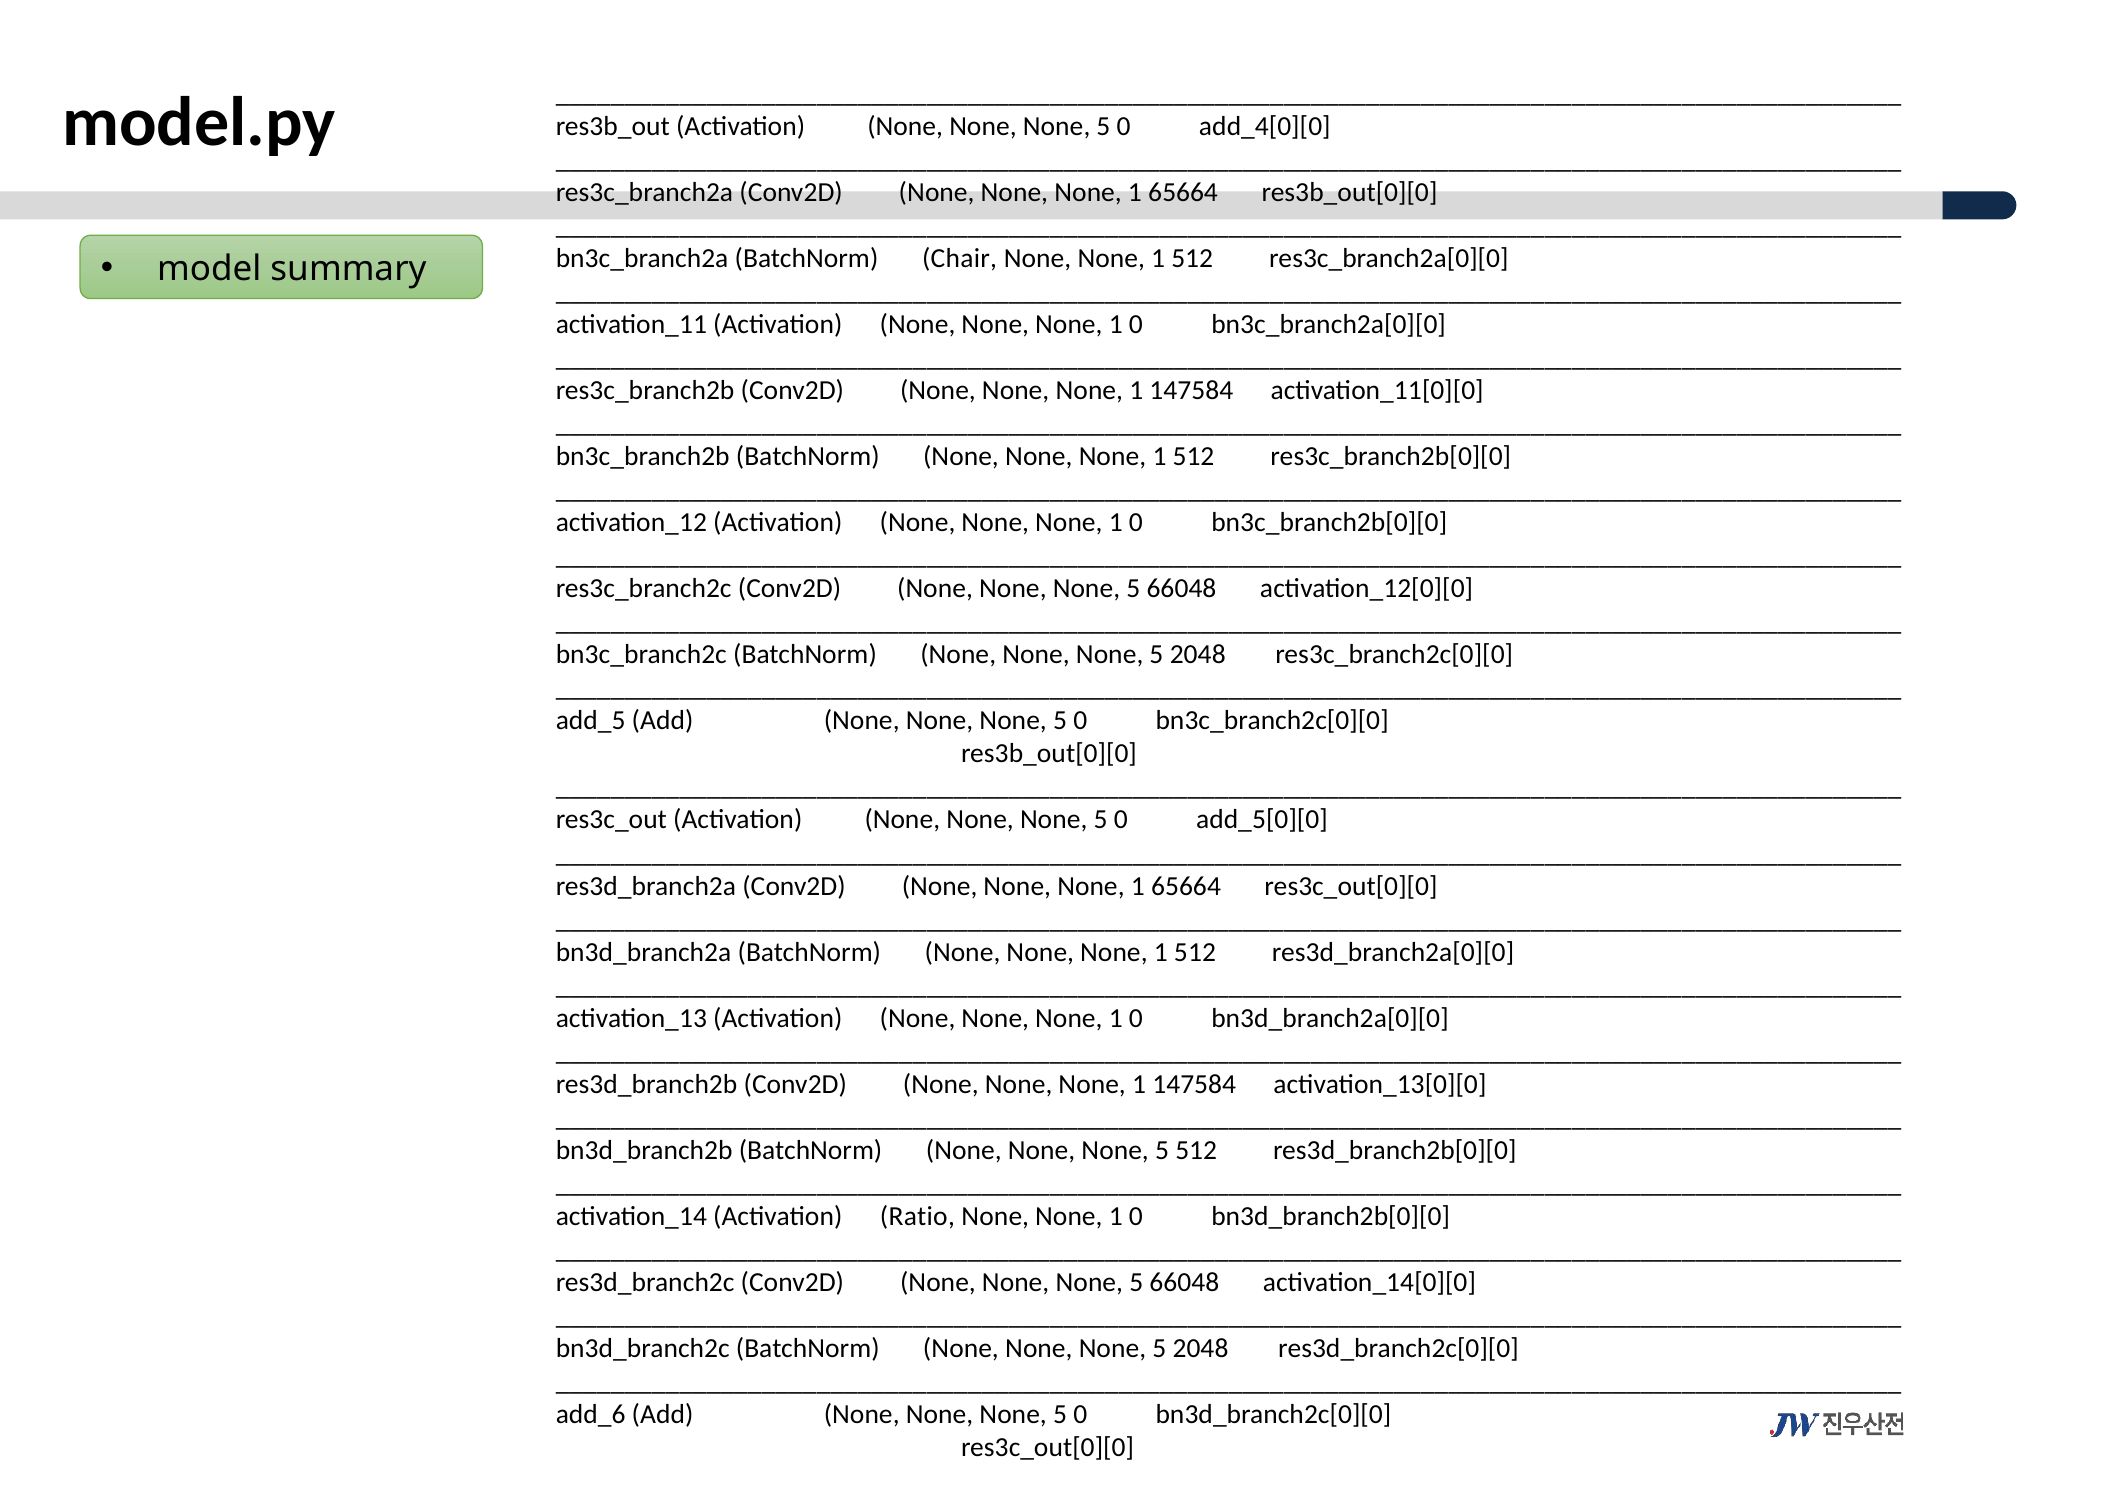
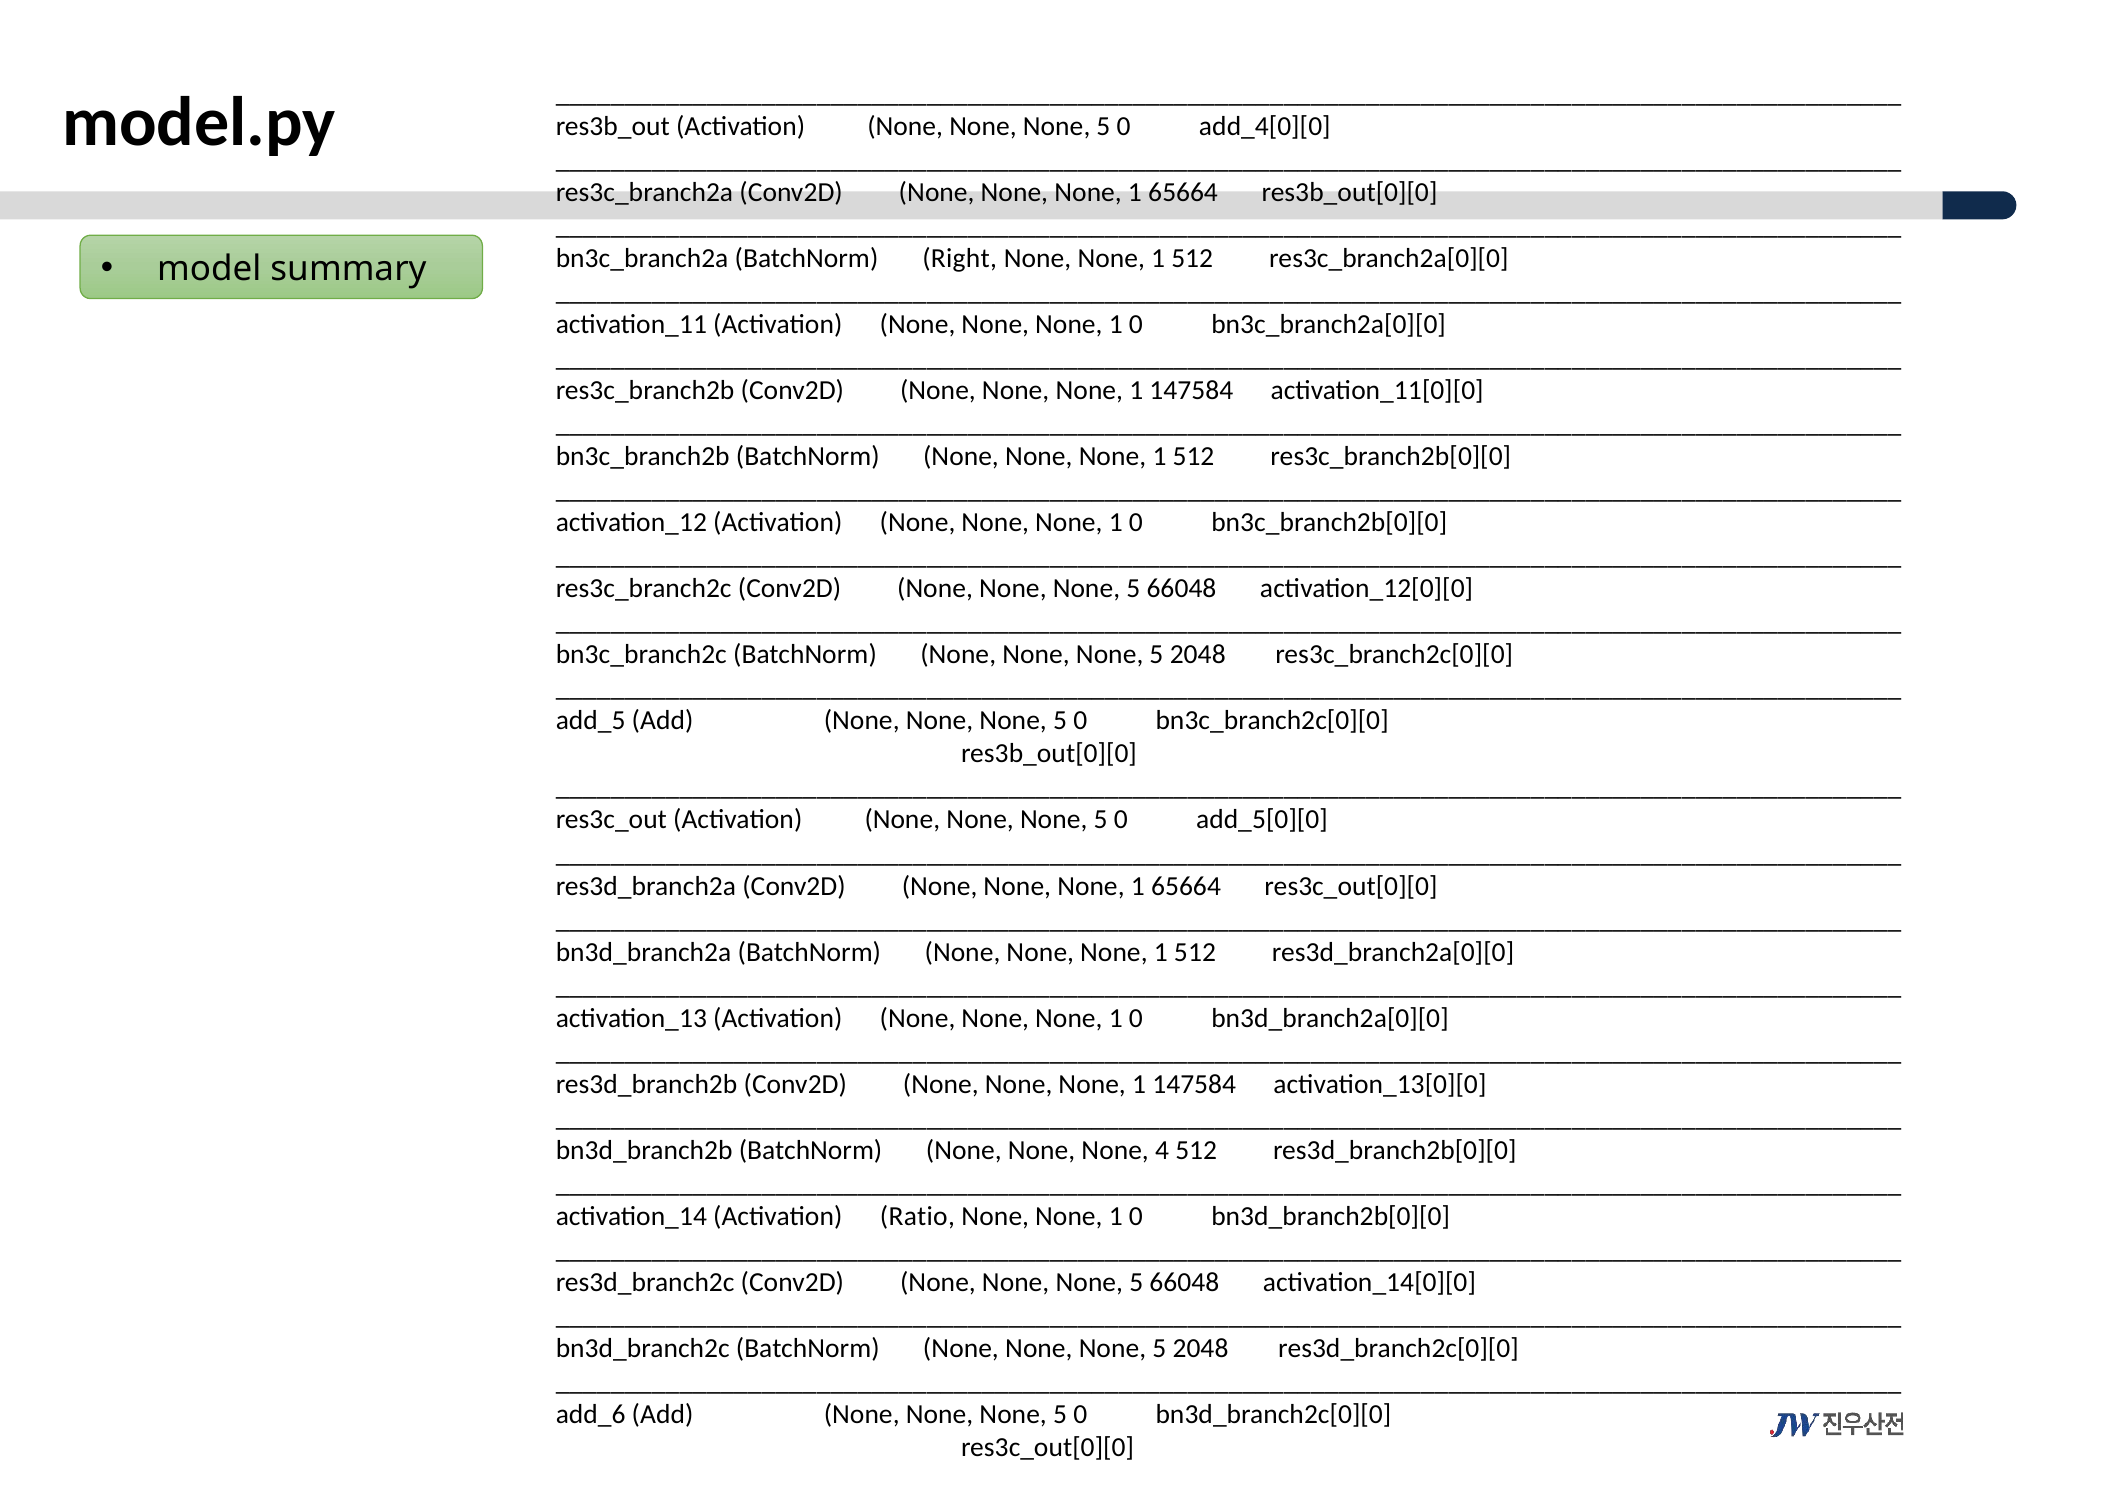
Chair: Chair -> Right (960, 259)
5: 5 -> 4 (1162, 1150)
